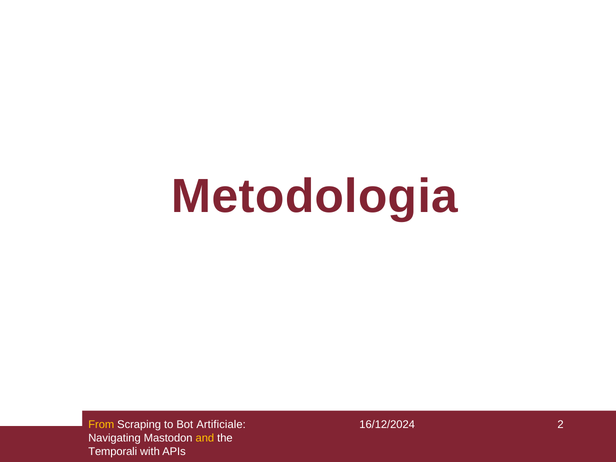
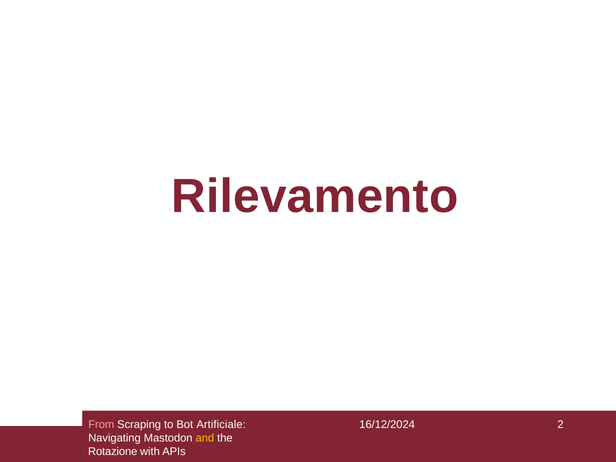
Metodologia: Metodologia -> Rilevamento (315, 197)
From colour: yellow -> pink (101, 425)
Temporali: Temporali -> Rotazione (113, 451)
